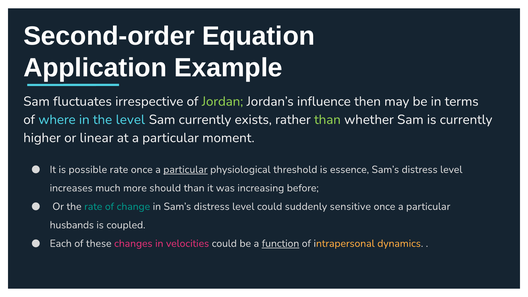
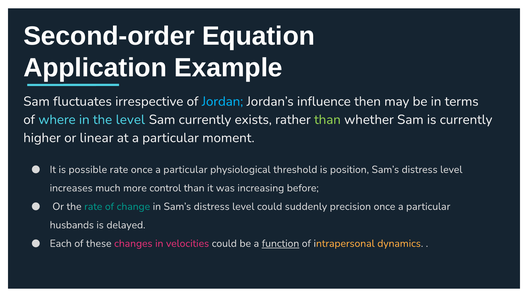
Jordan colour: light green -> light blue (222, 101)
particular underline: present -> none (185, 170)
essence: essence -> position (349, 170)
should: should -> control (165, 188)
sensitive: sensitive -> precision (350, 207)
coupled: coupled -> delayed (126, 225)
